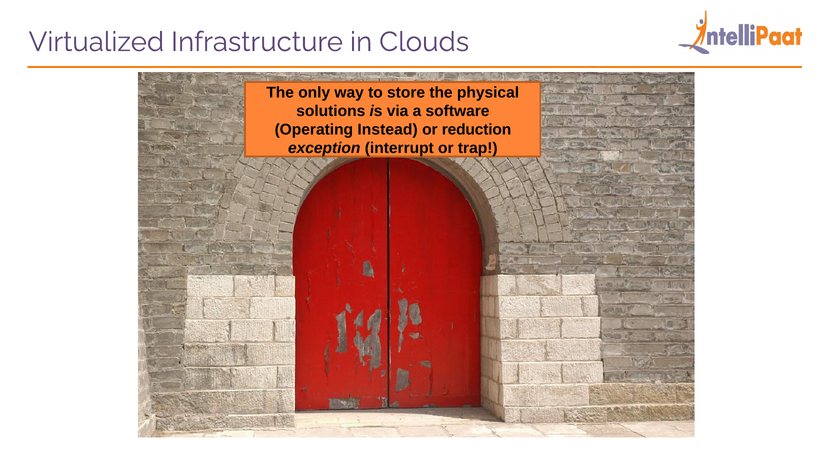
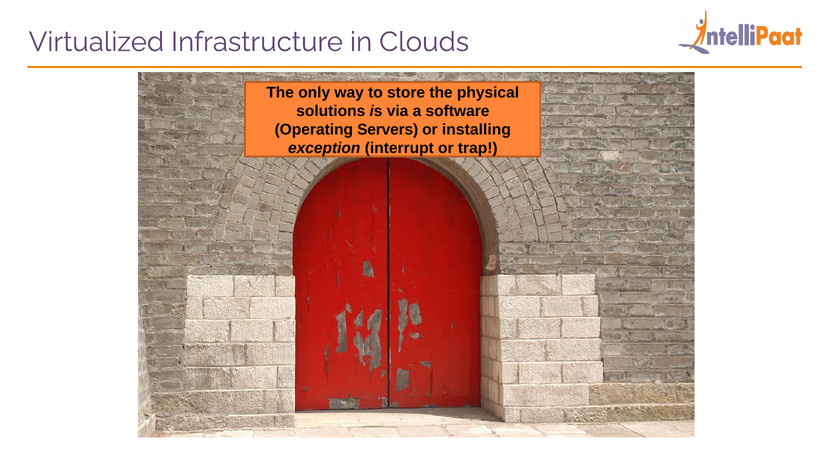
Instead: Instead -> Servers (388, 130)
reduction: reduction -> installing (476, 130)
